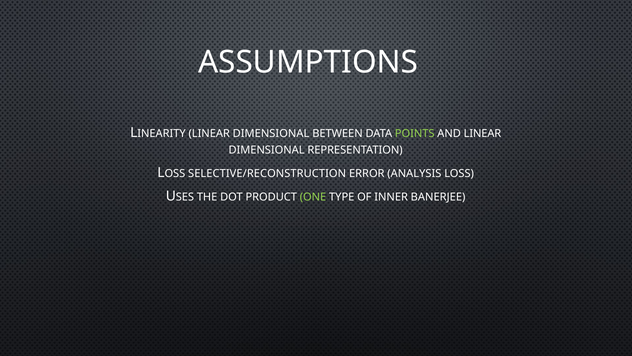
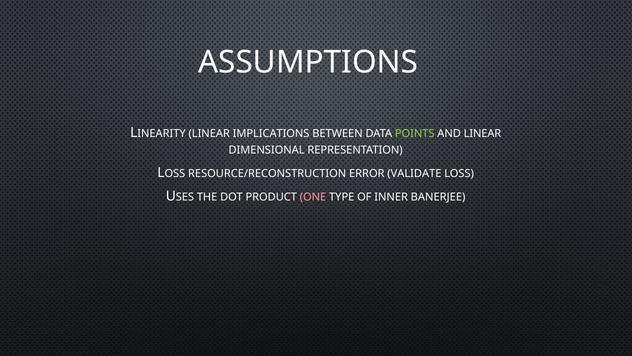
DIMENSIONAL: DIMENSIONAL -> IMPLICATIONS (271, 133)
SELECTIVE/RECONSTRUCTION: SELECTIVE/RECONSTRUCTION -> RESOURCE/RECONSTRUCTION (267, 173)
ANALYSIS: ANALYSIS -> VALIDATE (414, 173)
ONE colour: light green -> pink (313, 197)
